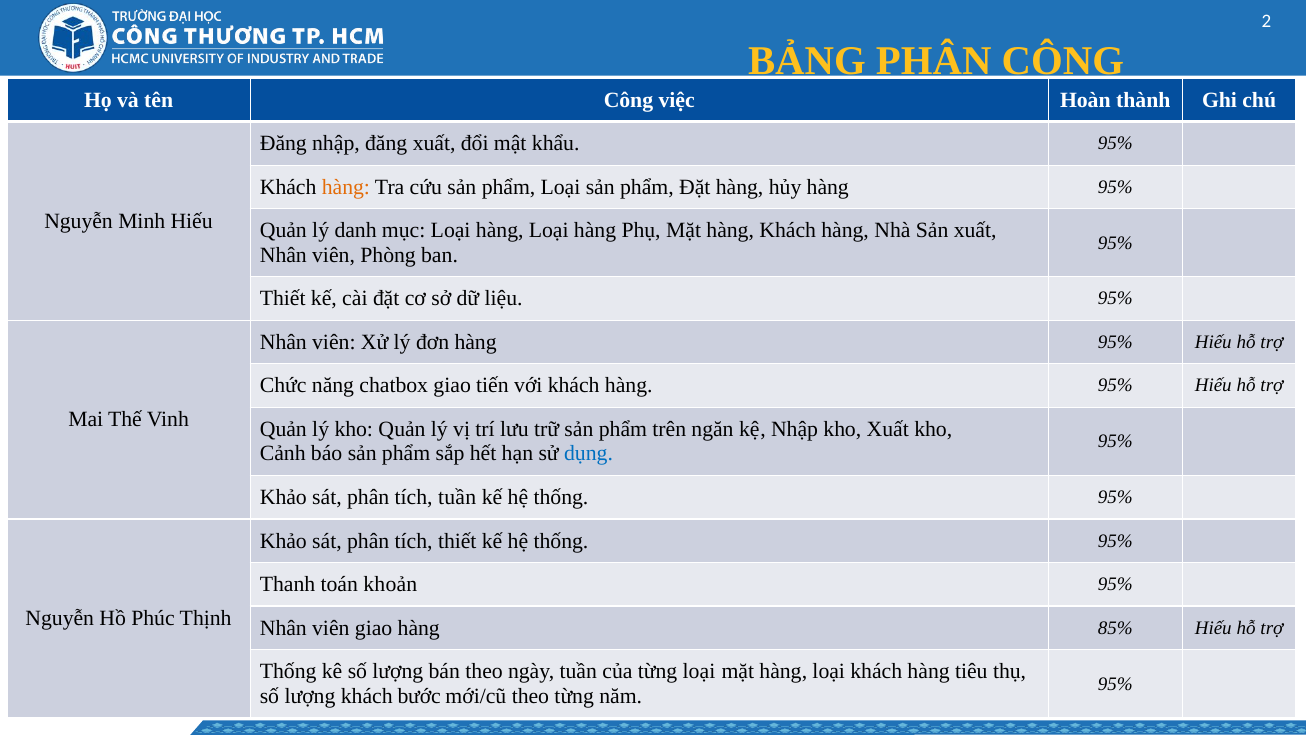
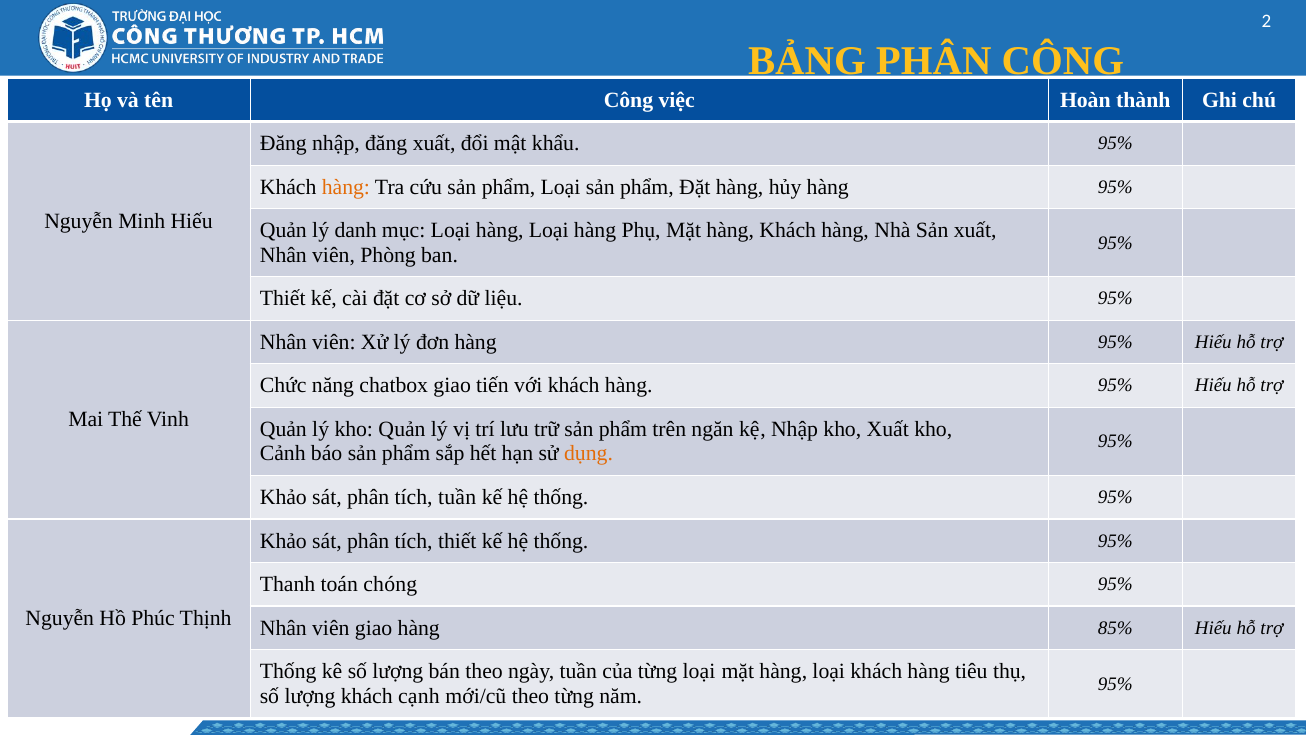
dụng colour: blue -> orange (589, 453)
khoản: khoản -> chóng (390, 584)
bước: bước -> cạnh (419, 695)
